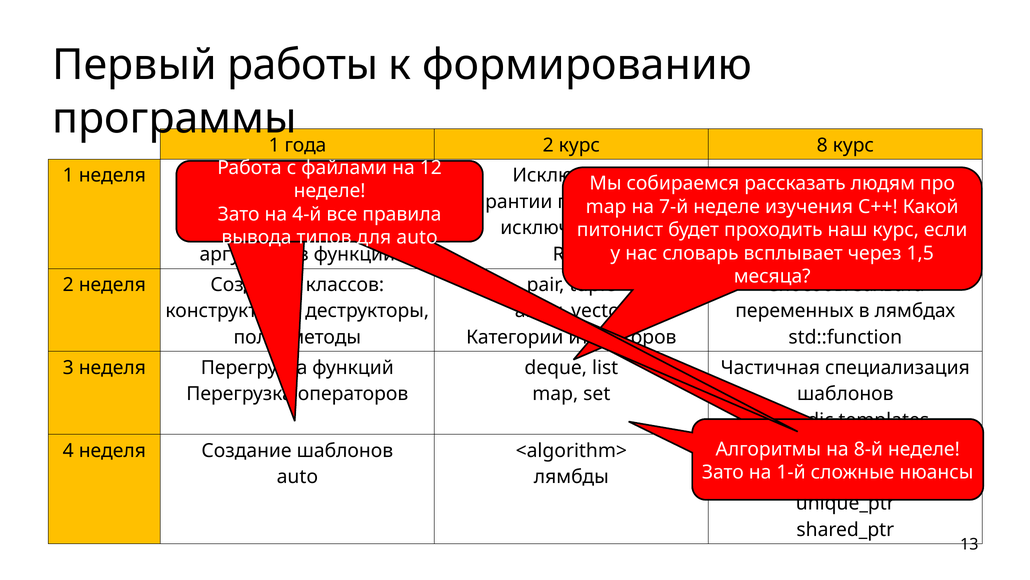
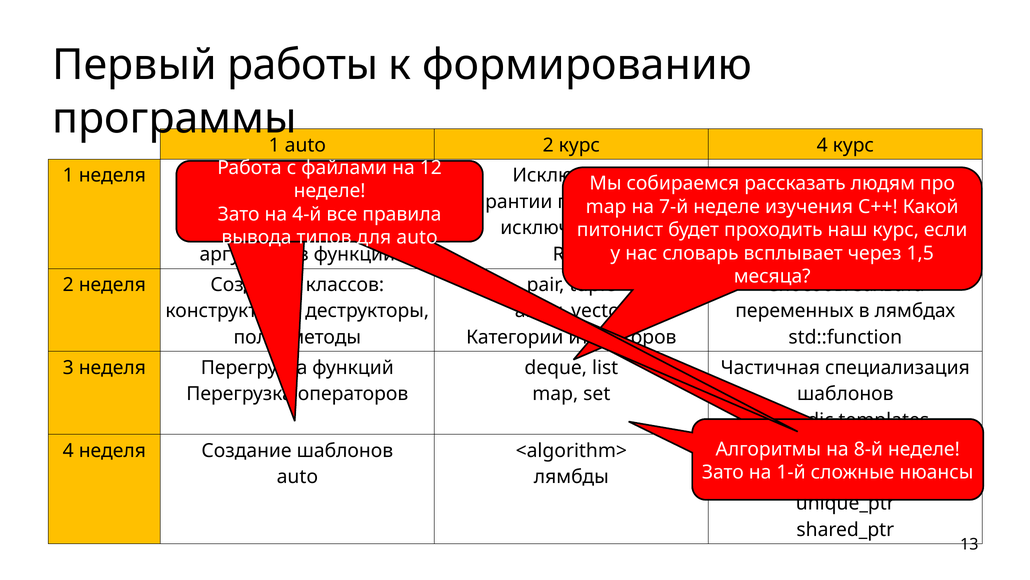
года: года -> auto (305, 145)
курс 8: 8 -> 4 (822, 145)
